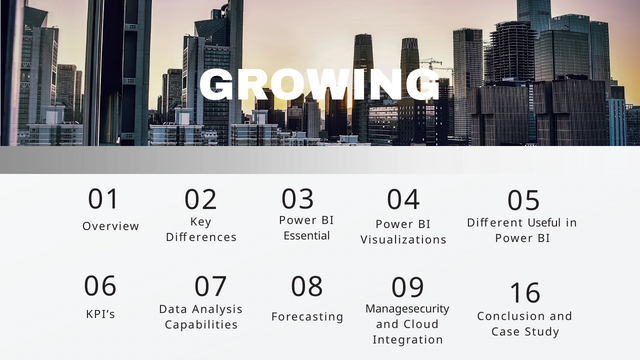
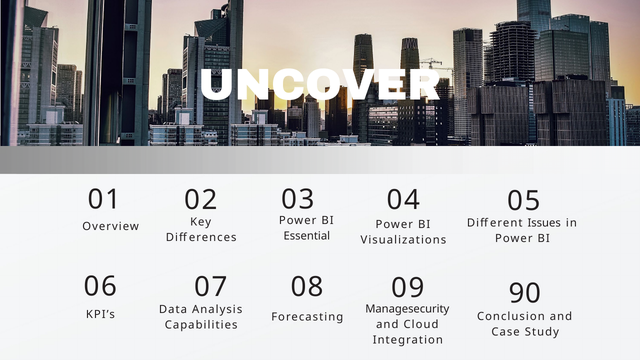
GROWING: GROWING -> UNCOVER (320, 85)
Useful: Useful -> Issues (544, 223)
16: 16 -> 90 (525, 294)
